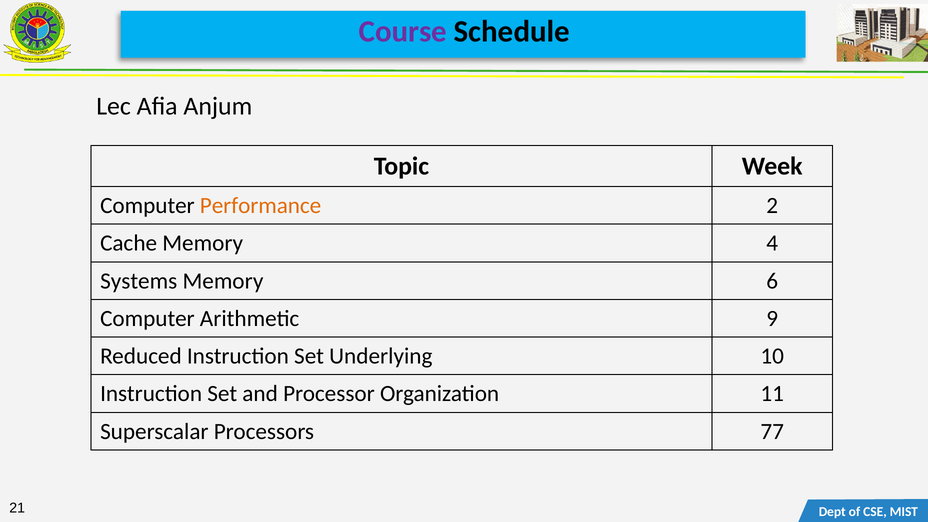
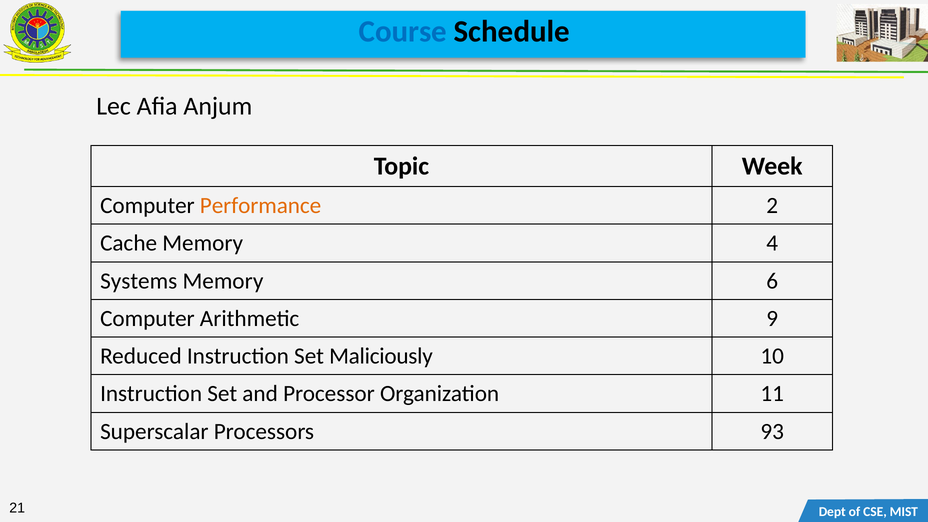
Course colour: purple -> blue (403, 32)
Underlying: Underlying -> Maliciously (381, 356)
77: 77 -> 93 (772, 431)
